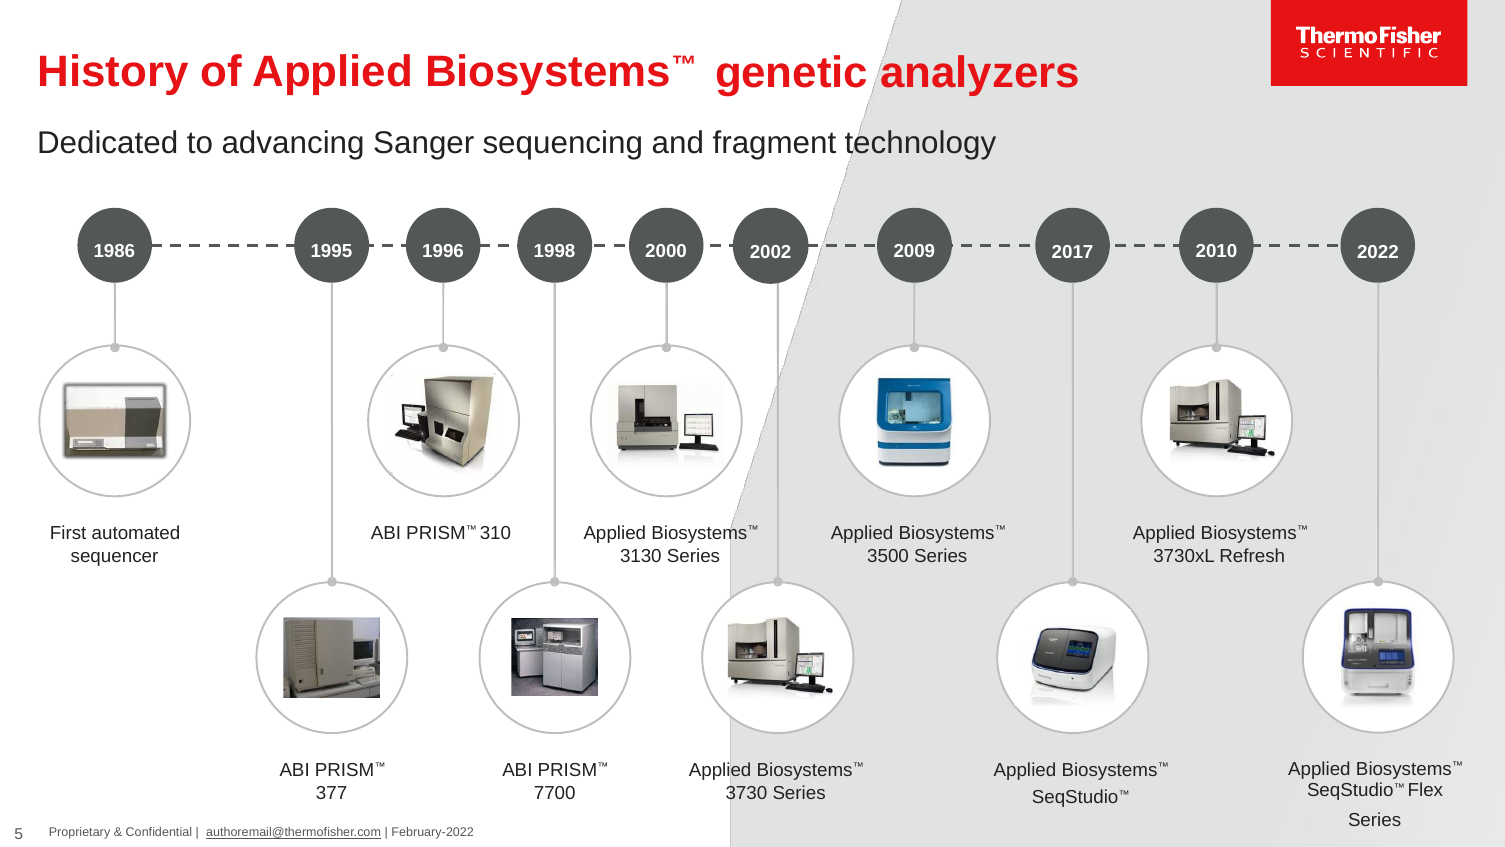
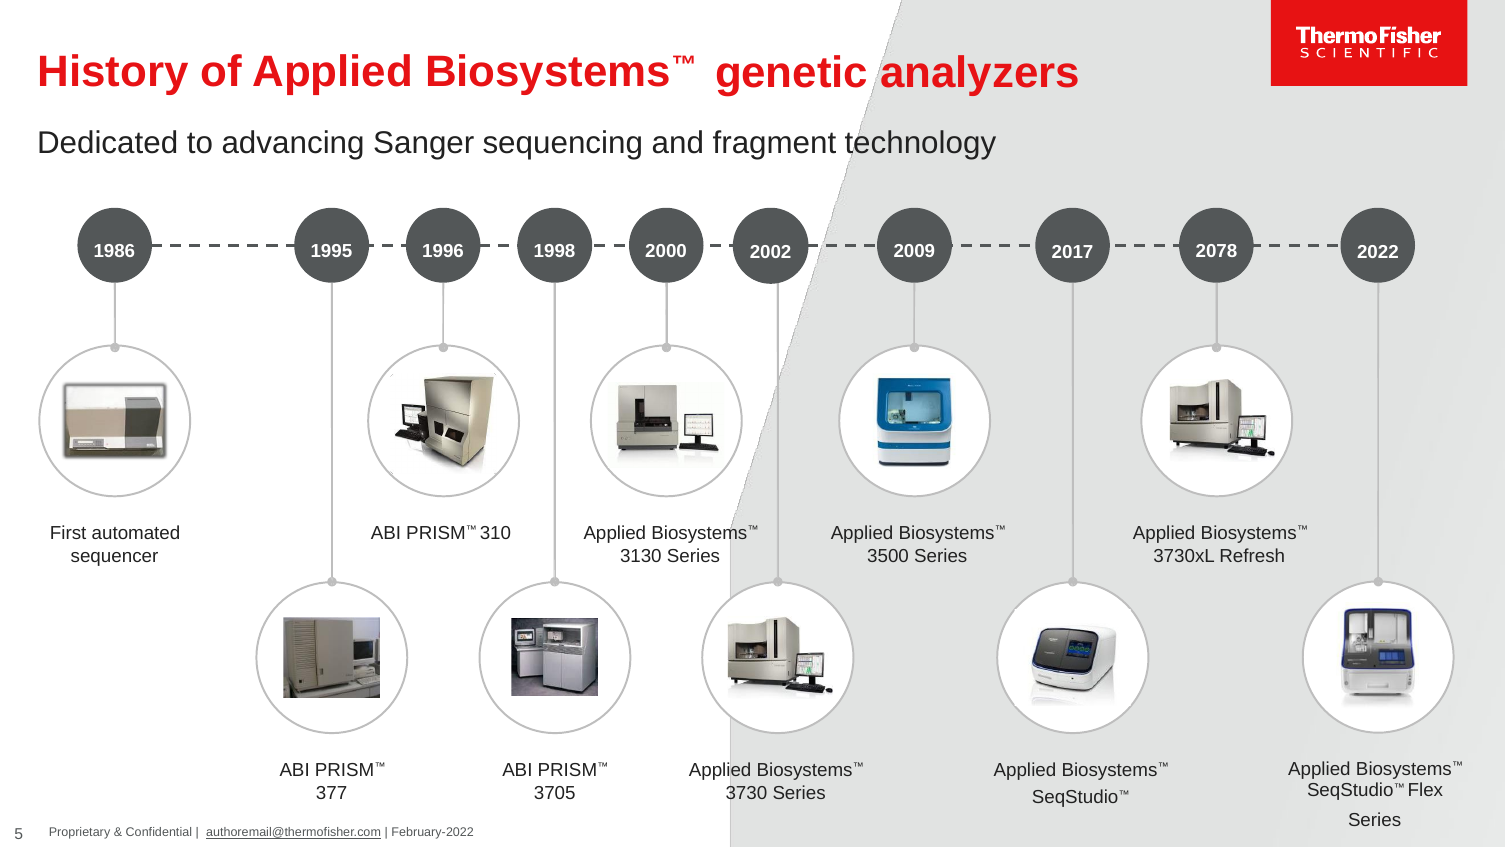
2010: 2010 -> 2078 (1217, 251)
7700: 7700 -> 3705 (555, 793)
